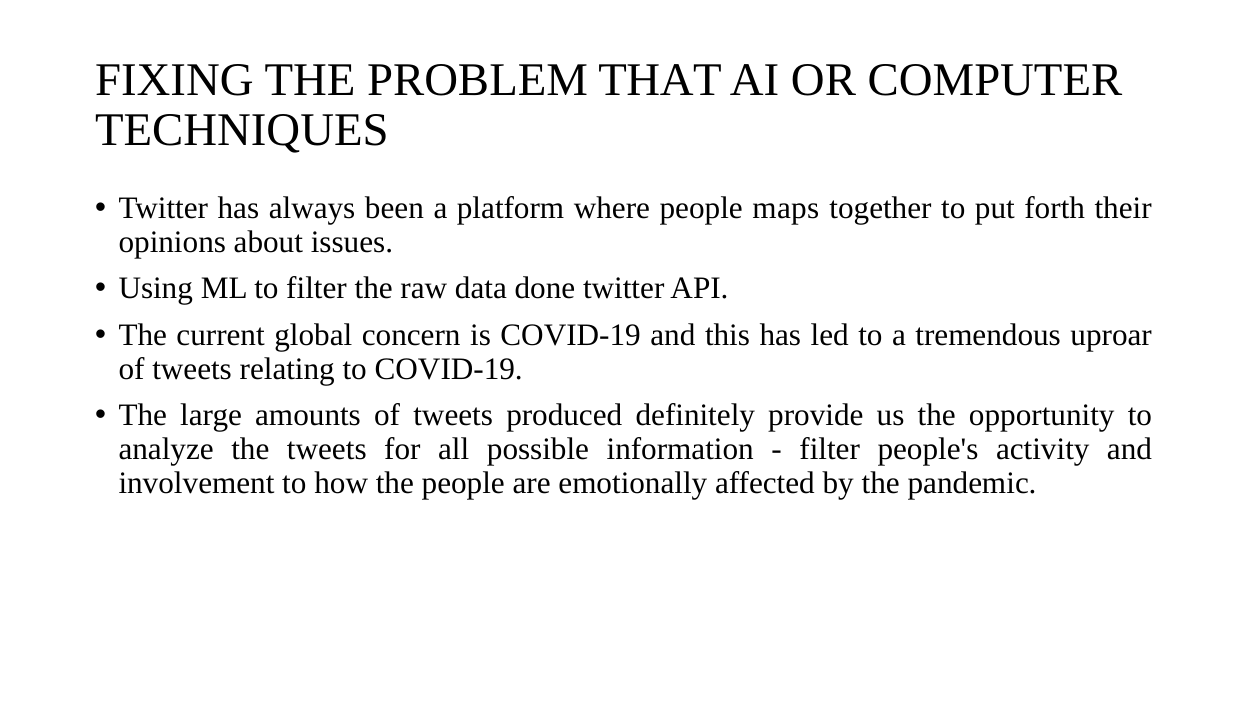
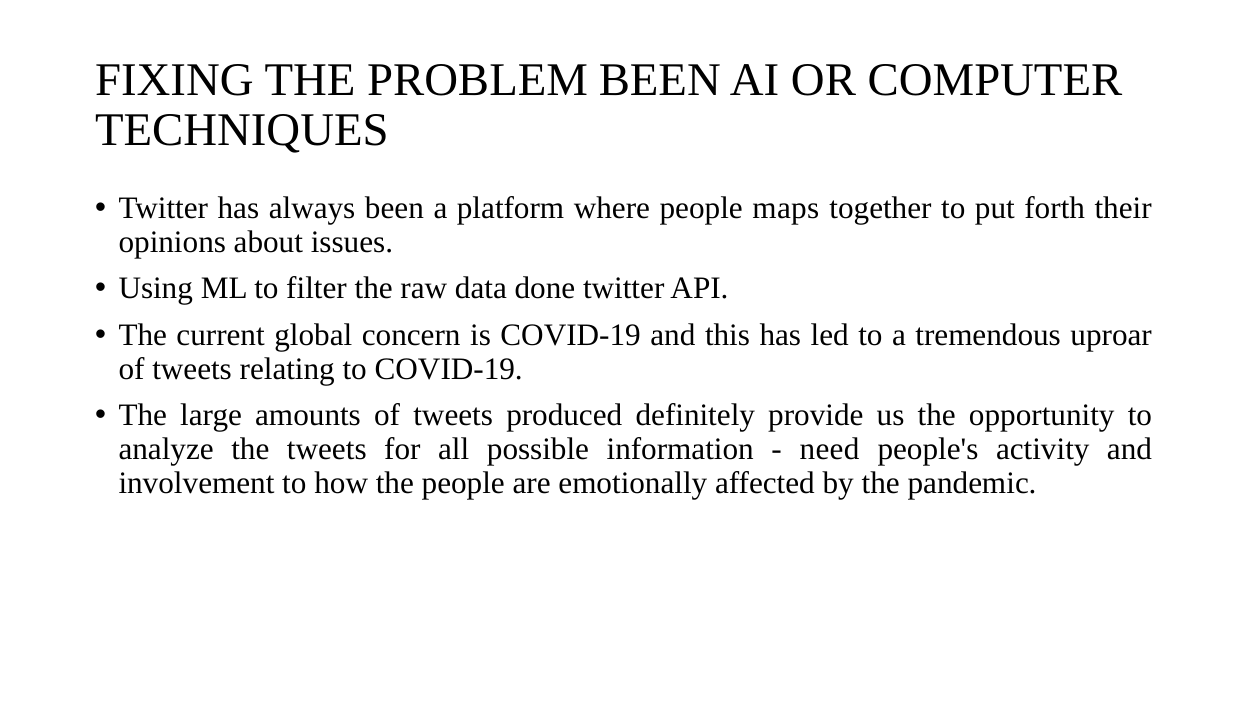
PROBLEM THAT: THAT -> BEEN (660, 80)
filter: filter -> need (830, 449)
